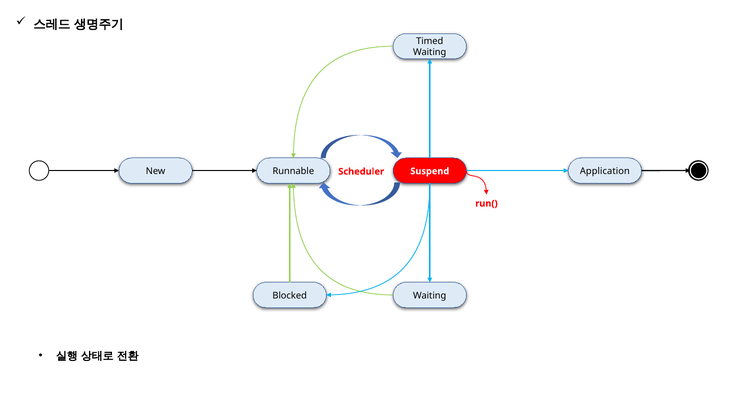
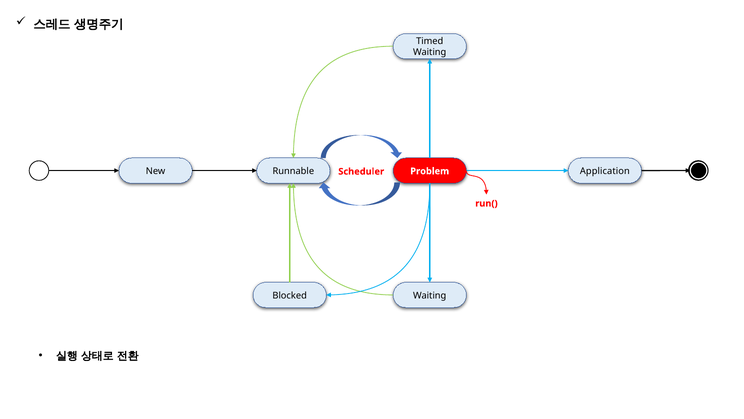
Suspend: Suspend -> Problem (430, 171)
